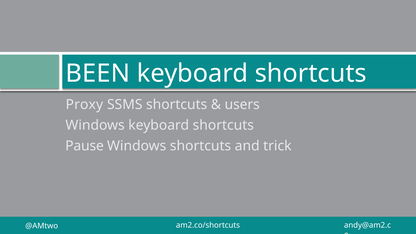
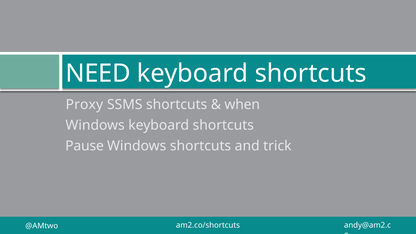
BEEN: BEEN -> NEED (98, 73)
users: users -> when (242, 104)
